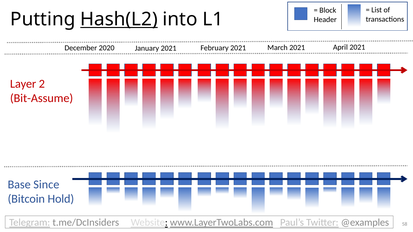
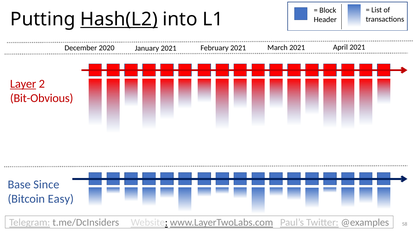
Layer underline: none -> present (23, 84)
Bit-Assume: Bit-Assume -> Bit-Obvious (42, 98)
Hold: Hold -> Easy (61, 199)
